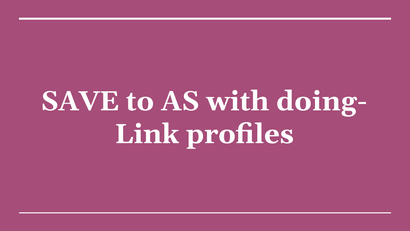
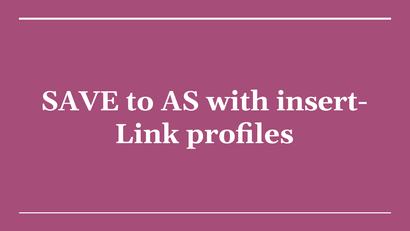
doing-: doing- -> insert- (322, 101)
